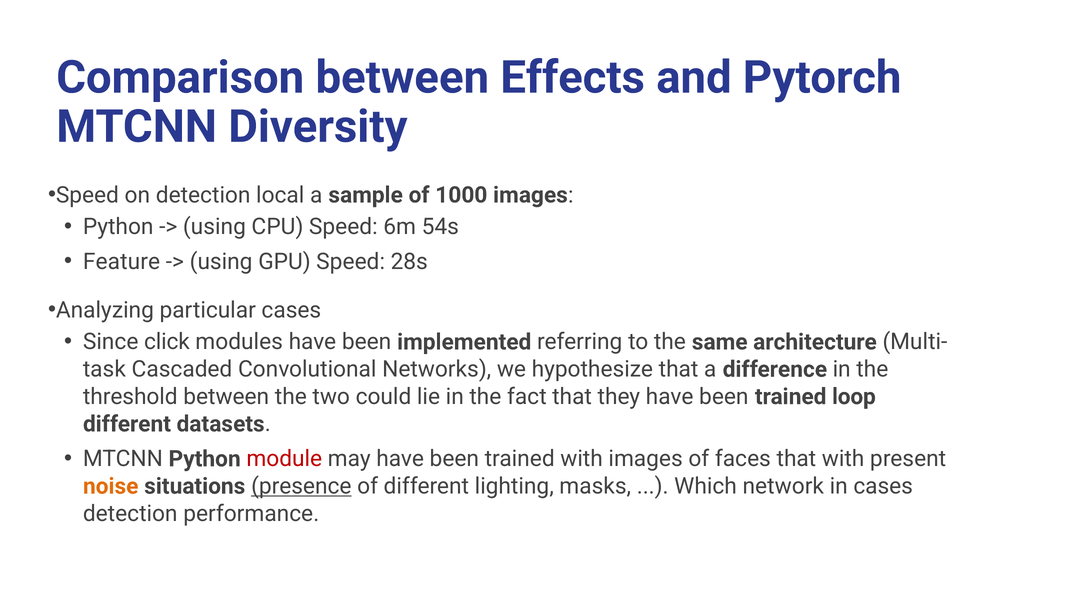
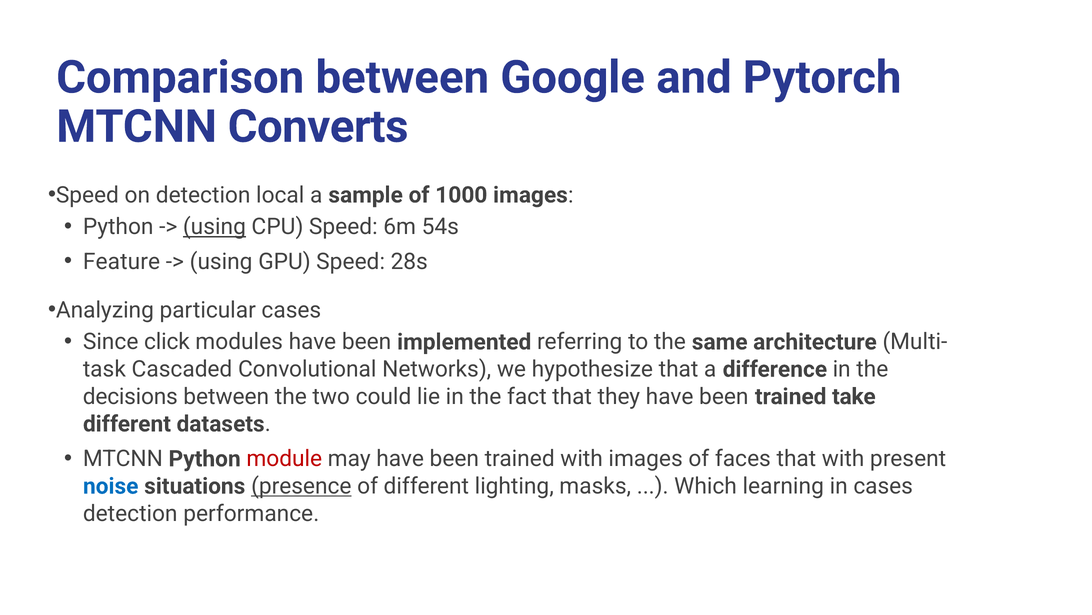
Effects: Effects -> Google (573, 78)
Diversity: Diversity -> Converts (318, 127)
using underline: none -> present (214, 227)
threshold: threshold -> decisions (130, 396)
loop: loop -> take (854, 396)
noise colour: orange -> blue (111, 486)
network: network -> learning (783, 486)
